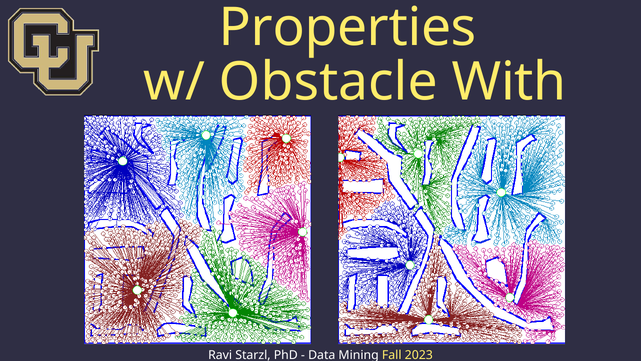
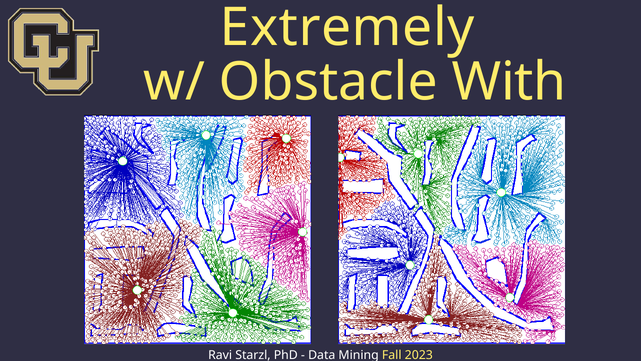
Properties: Properties -> Extremely (347, 28)
